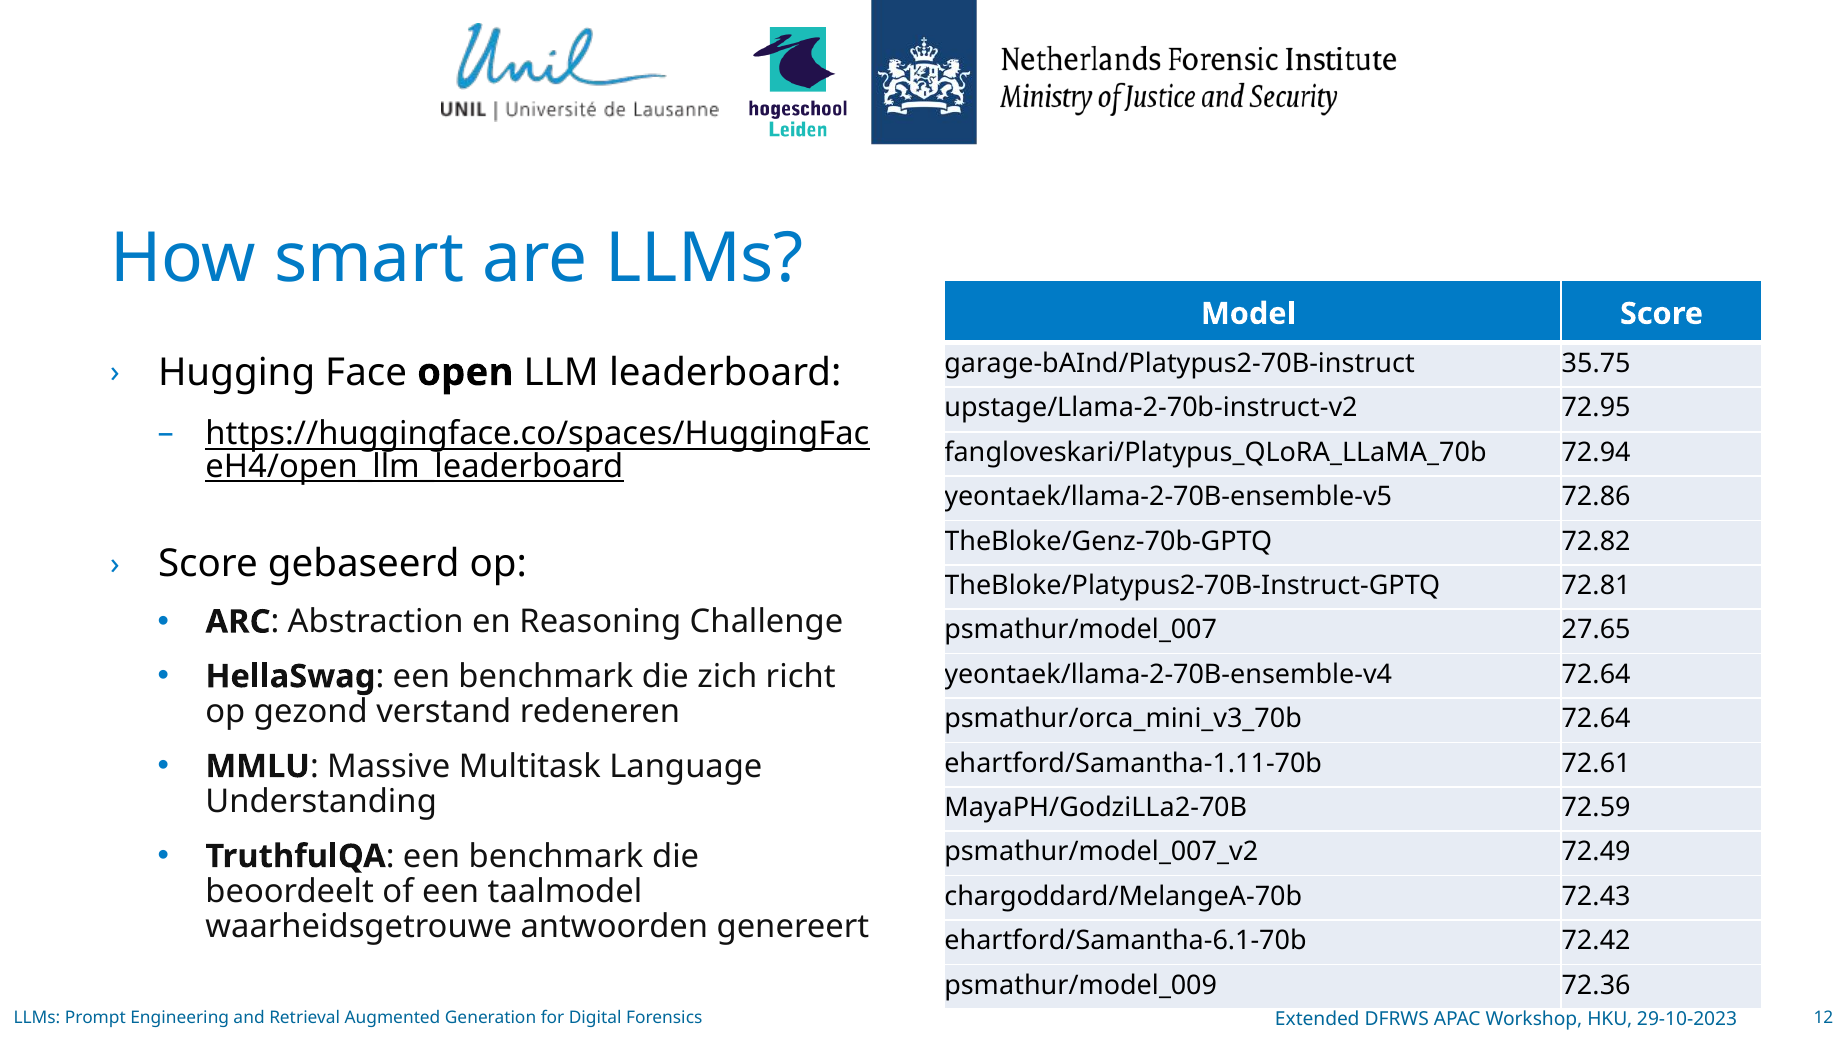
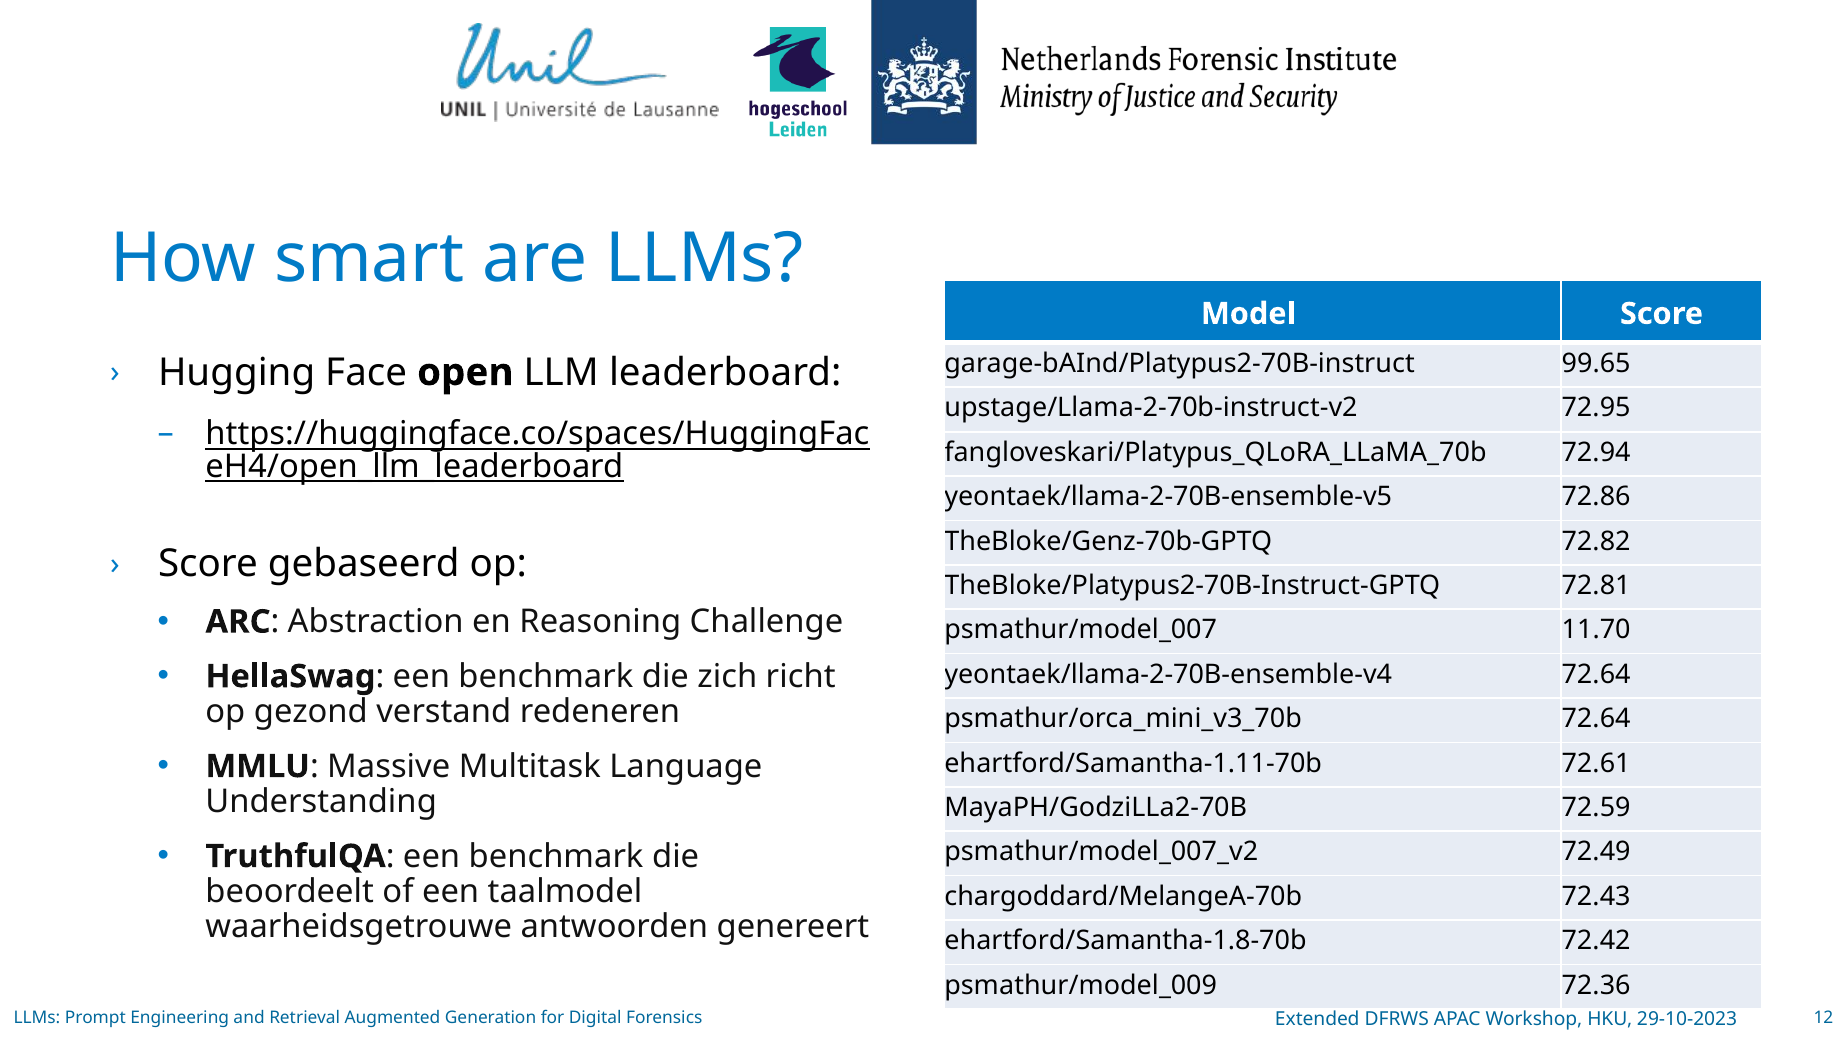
35.75: 35.75 -> 99.65 (1596, 364)
27.65: 27.65 -> 11.70 (1596, 630)
ehartford/Samantha-6.1-70b: ehartford/Samantha-6.1-70b -> ehartford/Samantha-1.8-70b (1126, 941)
